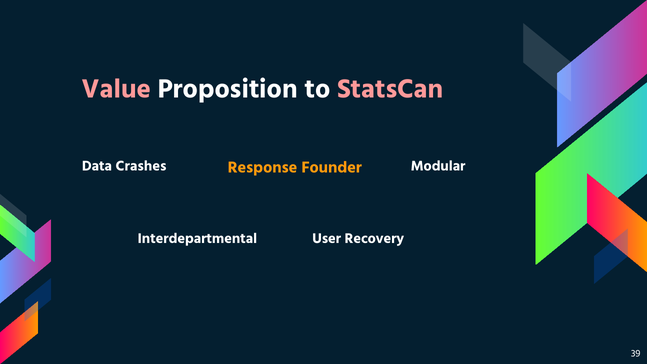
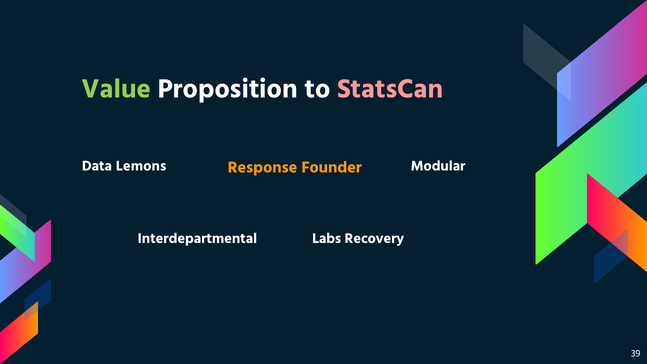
Value colour: pink -> light green (116, 89)
Crashes: Crashes -> Lemons (141, 166)
User: User -> Labs (327, 238)
